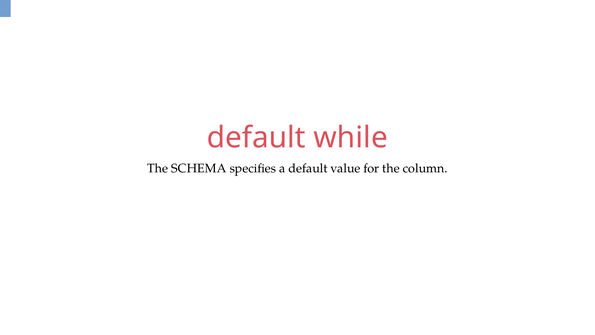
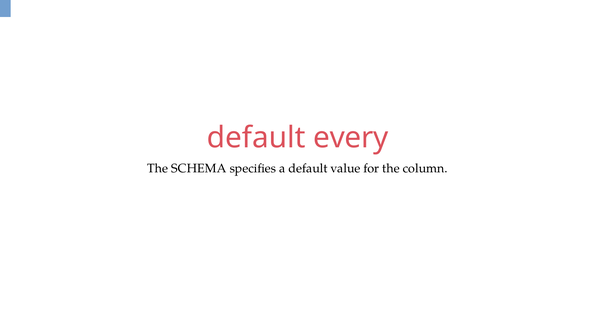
while: while -> every (351, 137)
